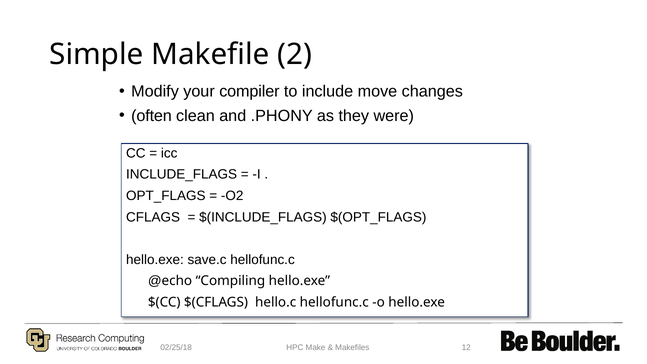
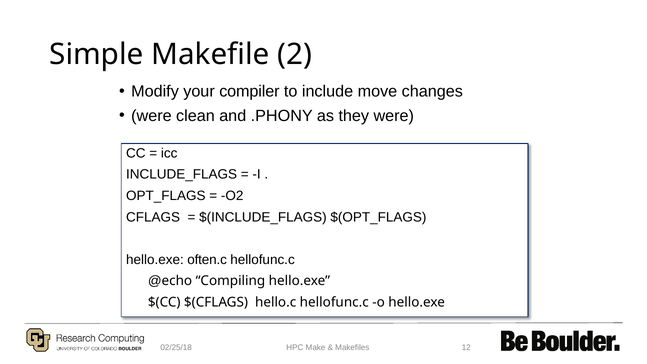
often: often -> were (151, 116)
save.c: save.c -> often.c (207, 260)
